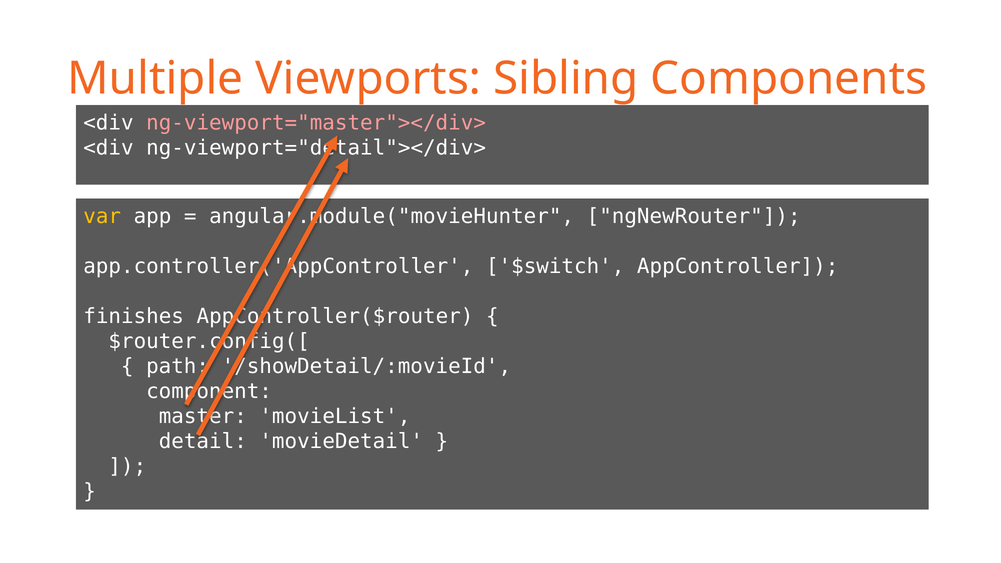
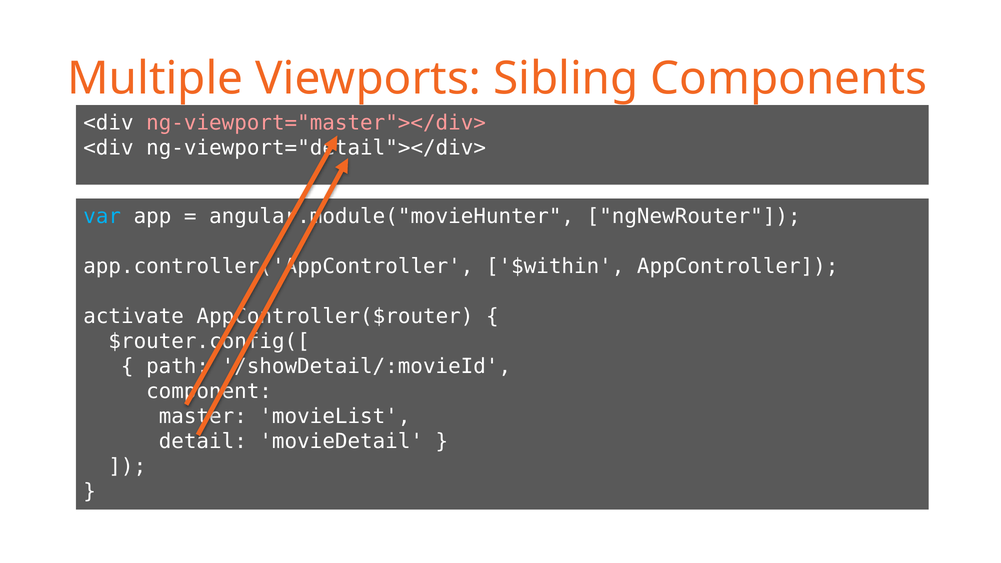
var colour: yellow -> light blue (102, 216)
$switch: $switch -> $within (555, 266)
finishes: finishes -> activate (134, 316)
